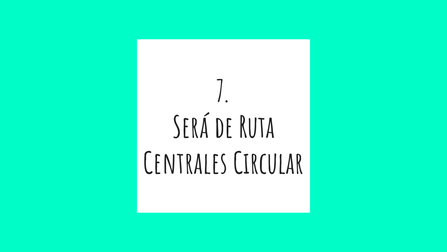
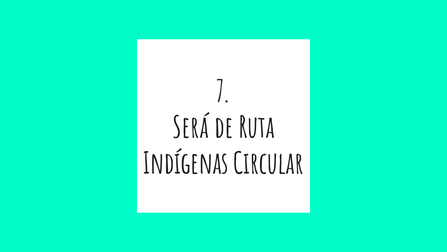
Centrales: Centrales -> Indígenas (186, 164)
